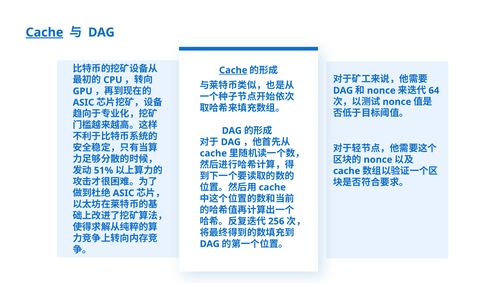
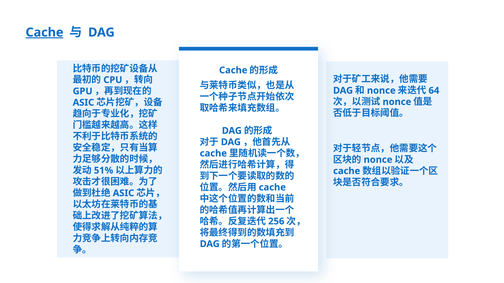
Cache underline: present -> none (233, 70)
